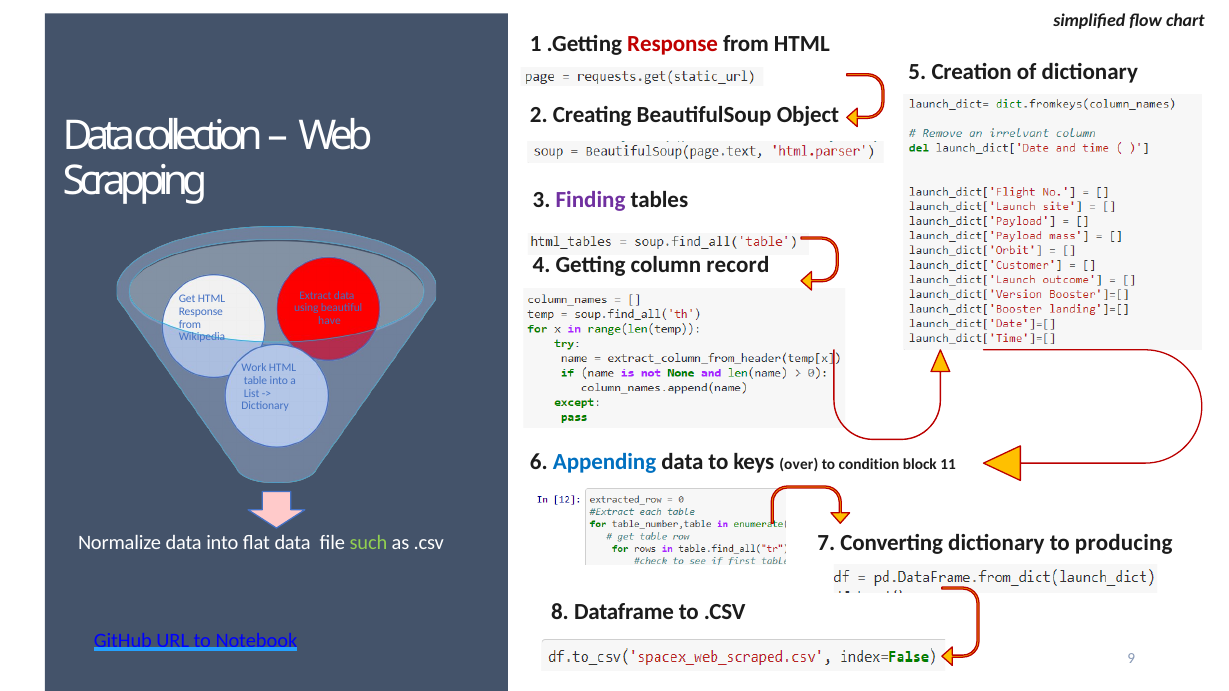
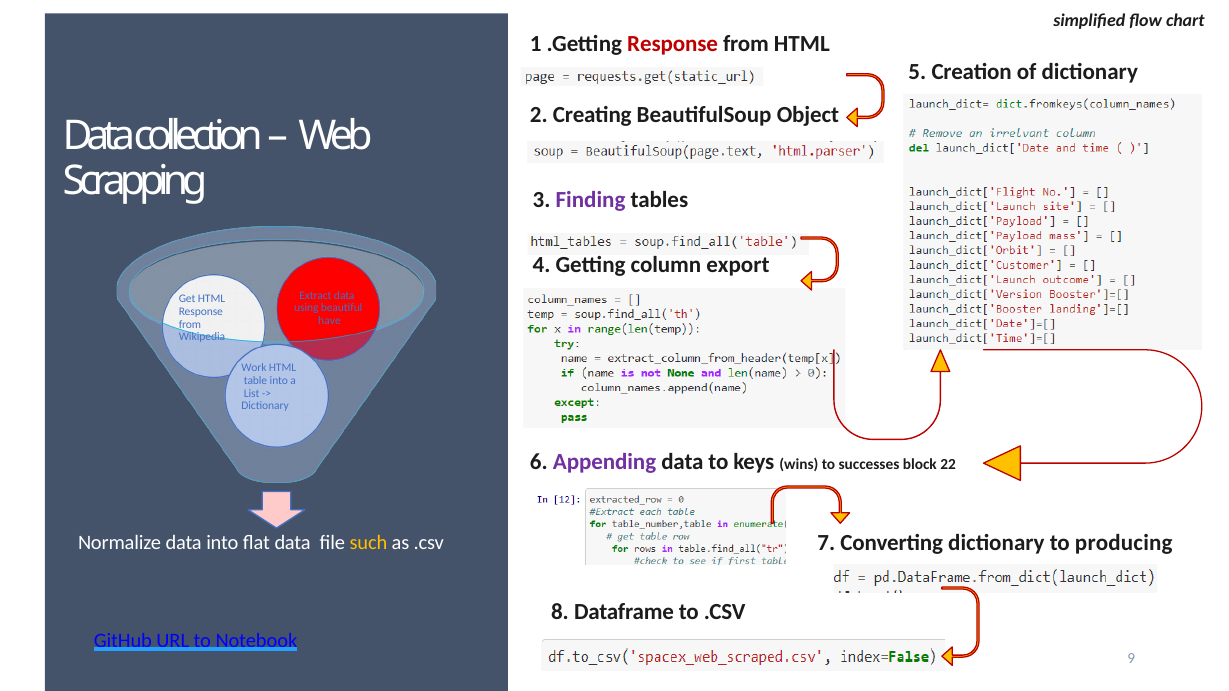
record: record -> export (738, 265)
Appending colour: blue -> purple (605, 462)
over: over -> wins (799, 465)
condition: condition -> successes (869, 465)
11: 11 -> 22 (948, 465)
such colour: light green -> yellow (368, 543)
